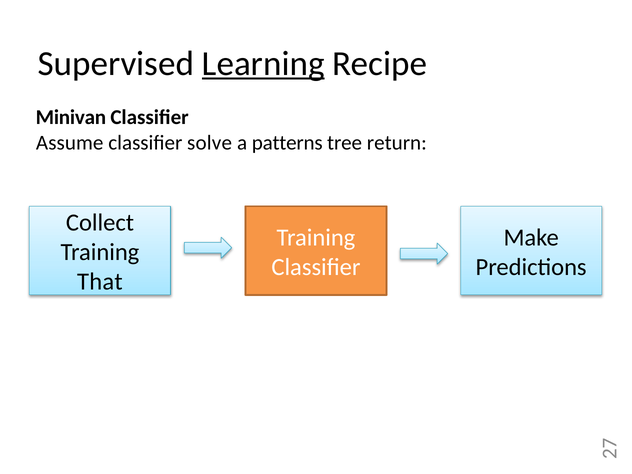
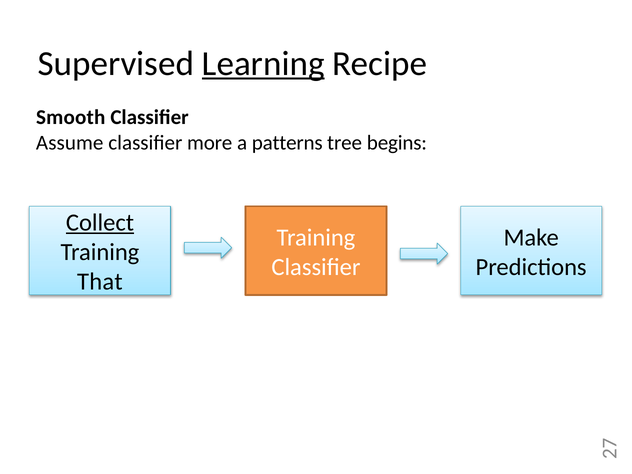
Minivan: Minivan -> Smooth (71, 117)
solve: solve -> more (210, 143)
return: return -> begins (397, 143)
Collect underline: none -> present (100, 223)
